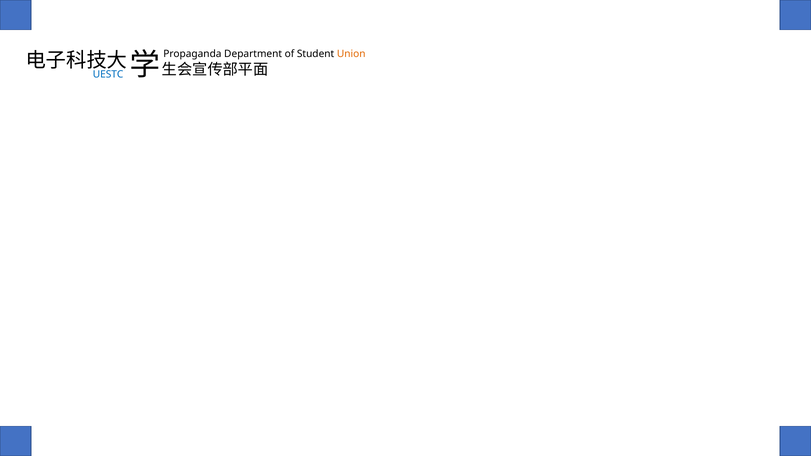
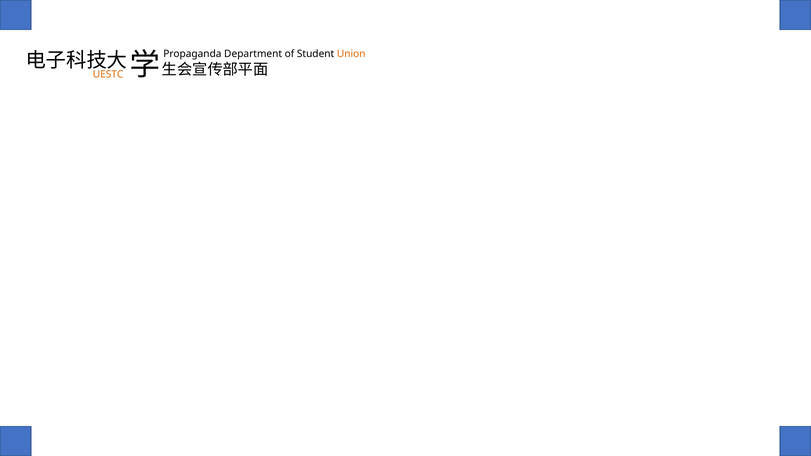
UESTC colour: blue -> orange (108, 74)
